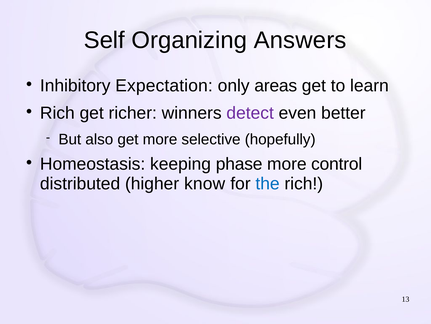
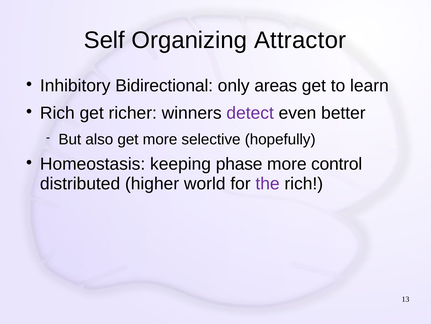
Answers: Answers -> Attractor (300, 40)
Expectation: Expectation -> Bidirectional (164, 86)
know: know -> world (205, 183)
the colour: blue -> purple (268, 183)
